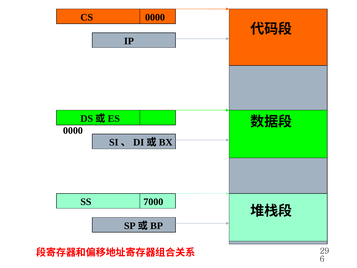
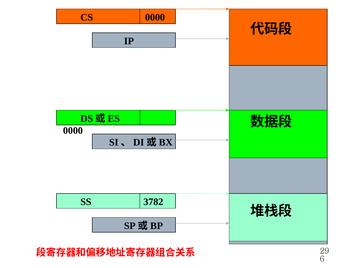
7000: 7000 -> 3782 (153, 202)
